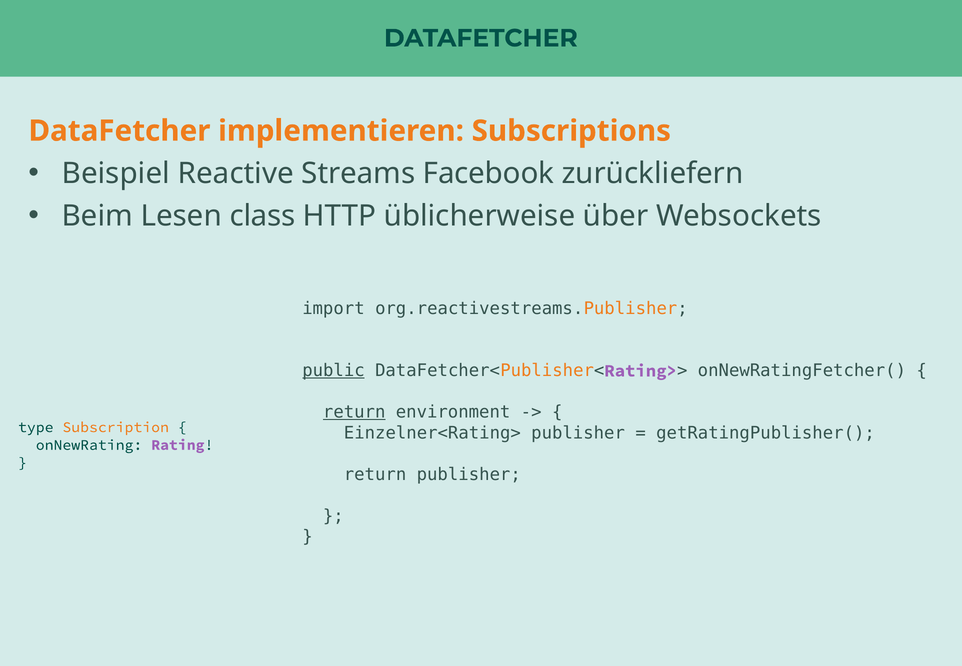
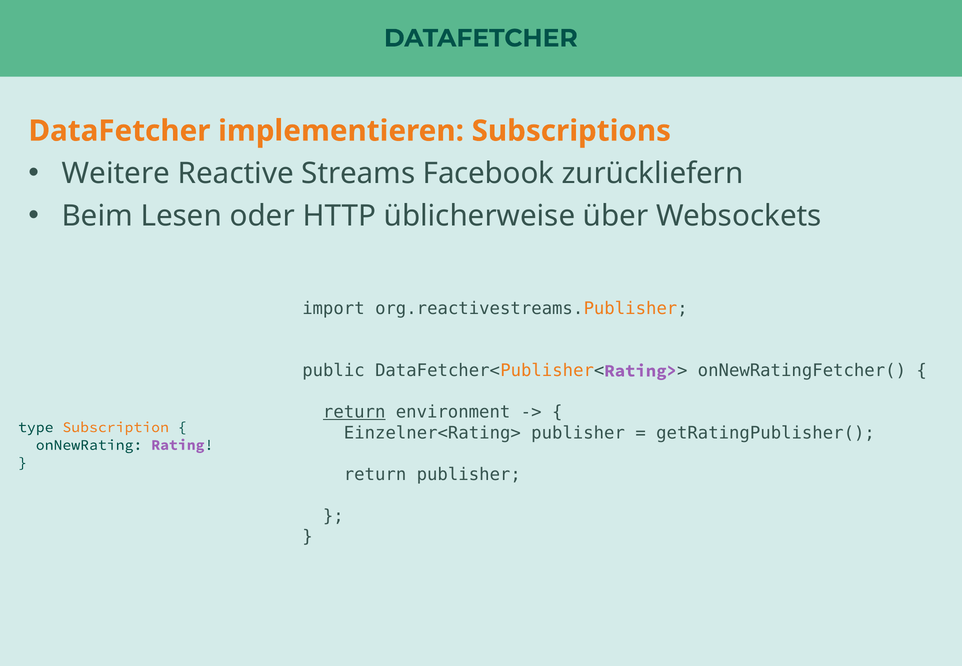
Beispiel: Beispiel -> Weitere (116, 174)
class: class -> oder (262, 216)
public underline: present -> none (333, 371)
